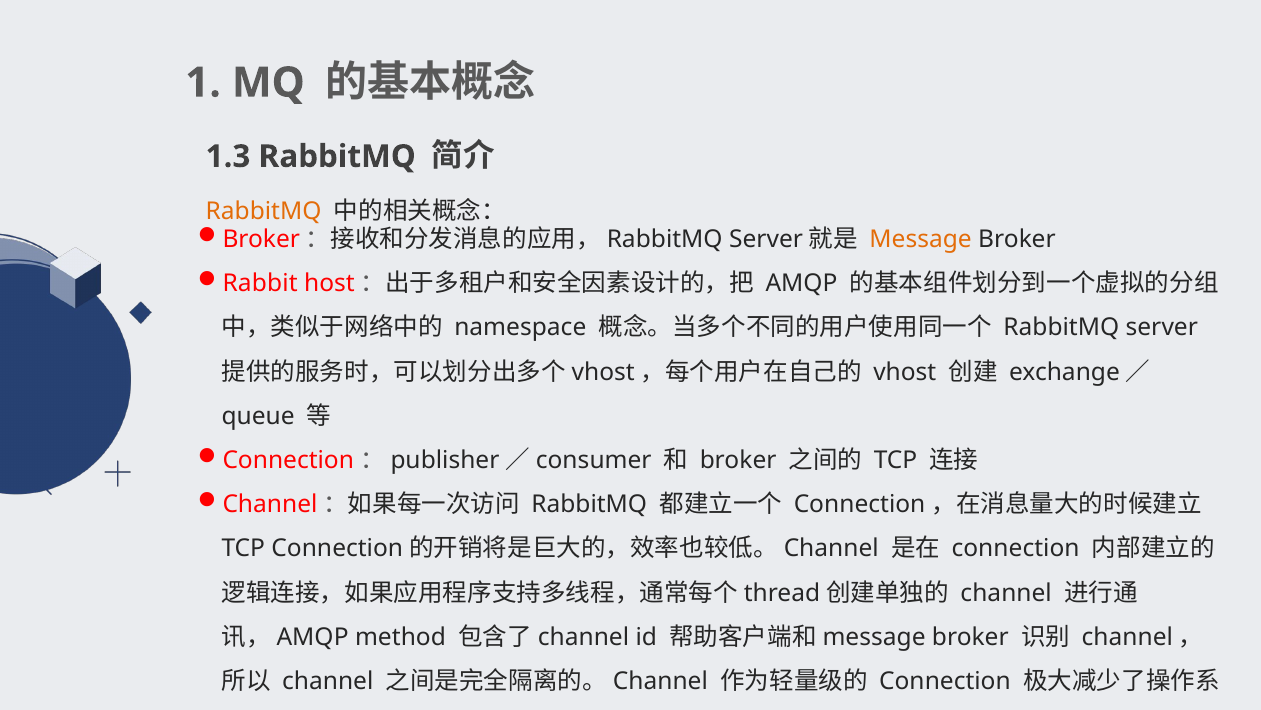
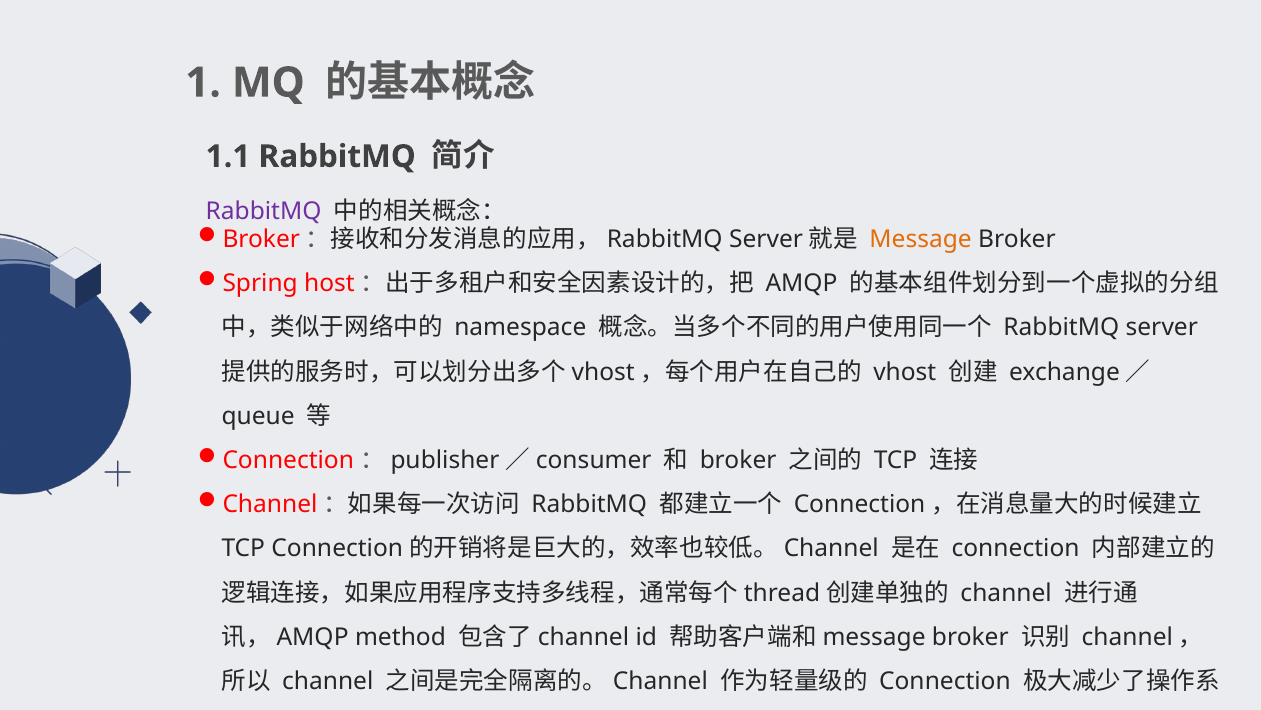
1.3: 1.3 -> 1.1 (228, 156)
RabbitMQ colour: orange -> purple (264, 211)
Rabbit: Rabbit -> Spring (260, 283)
